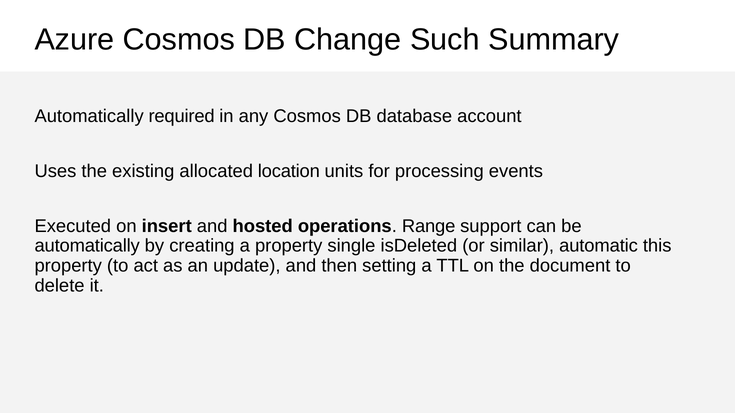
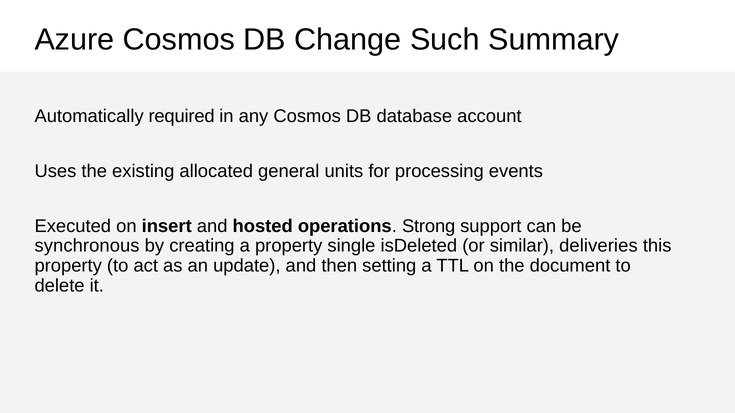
location: location -> general (289, 171)
Range: Range -> Strong (429, 226)
automatically: automatically -> synchronous (87, 246)
automatic: automatic -> deliveries (598, 246)
